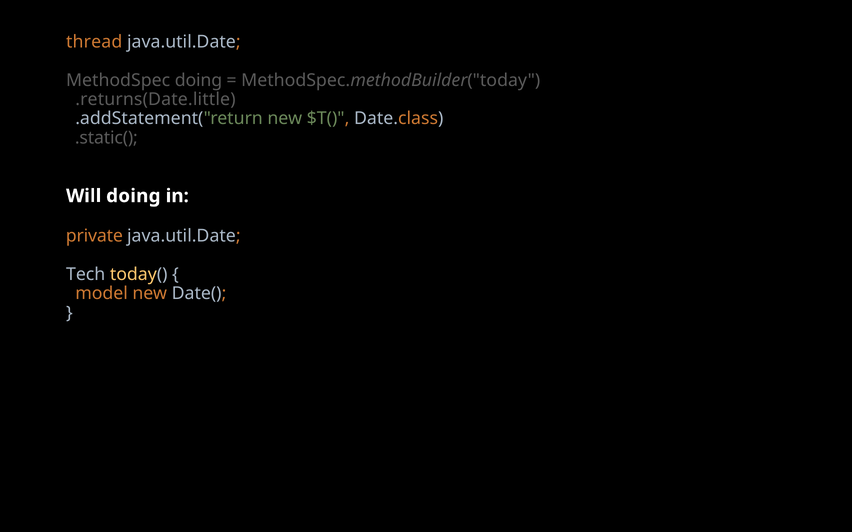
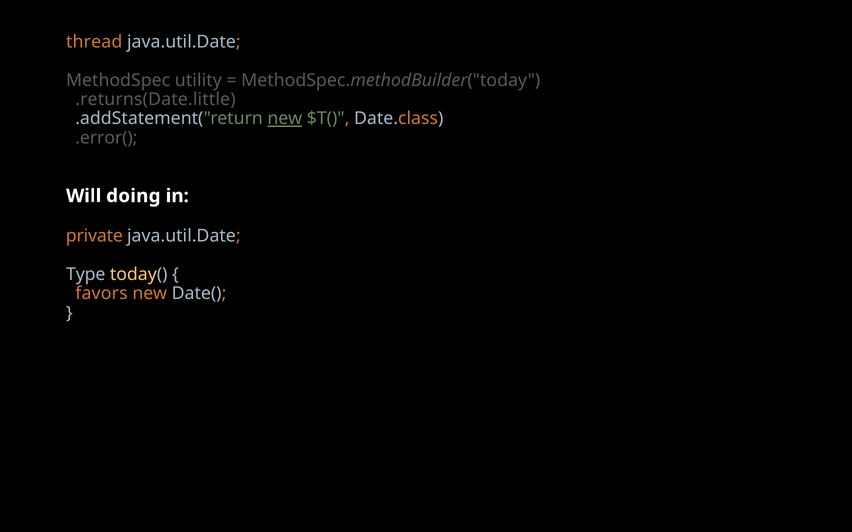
MethodSpec doing: doing -> utility (198, 80)
new underline: none -> present (285, 119)
.static(: .static( -> .error( (106, 138)
Tech: Tech -> Type (86, 275)
model: model -> favors (101, 294)
